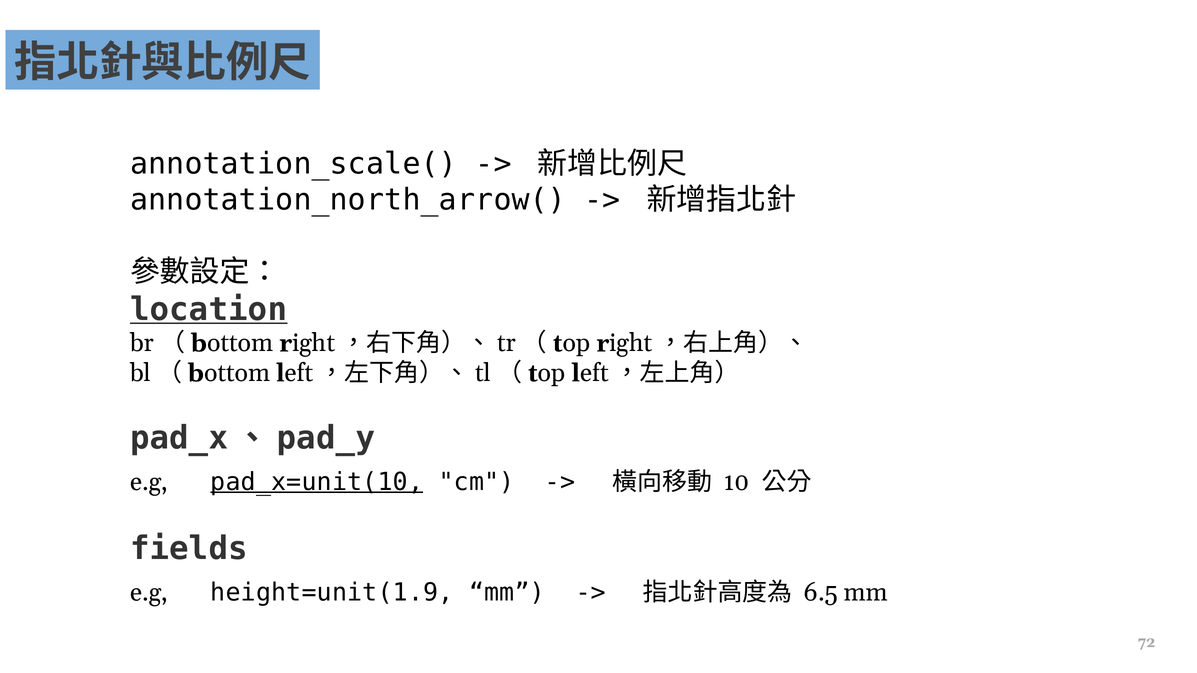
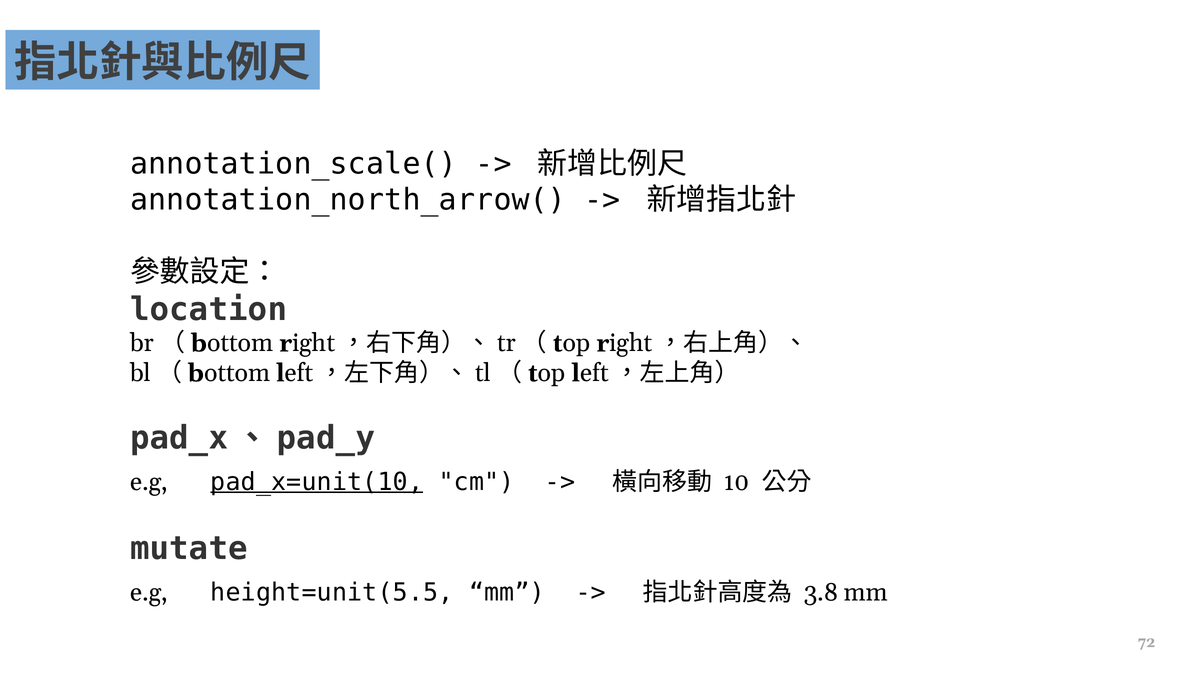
location underline: present -> none (209, 309)
fields: fields -> mutate (189, 549)
height=unit(1.9: height=unit(1.9 -> height=unit(5.5 (332, 593)
6.5: 6.5 -> 3.8 (821, 593)
